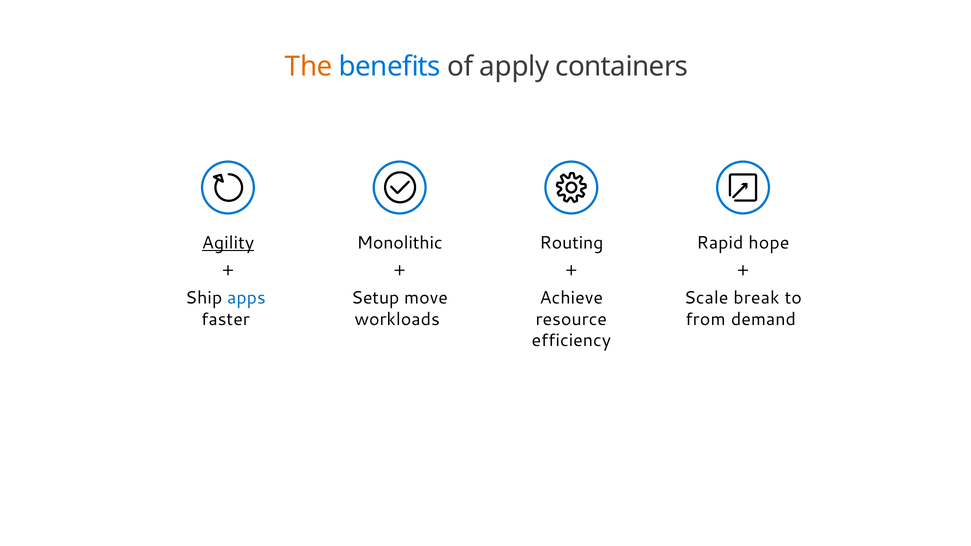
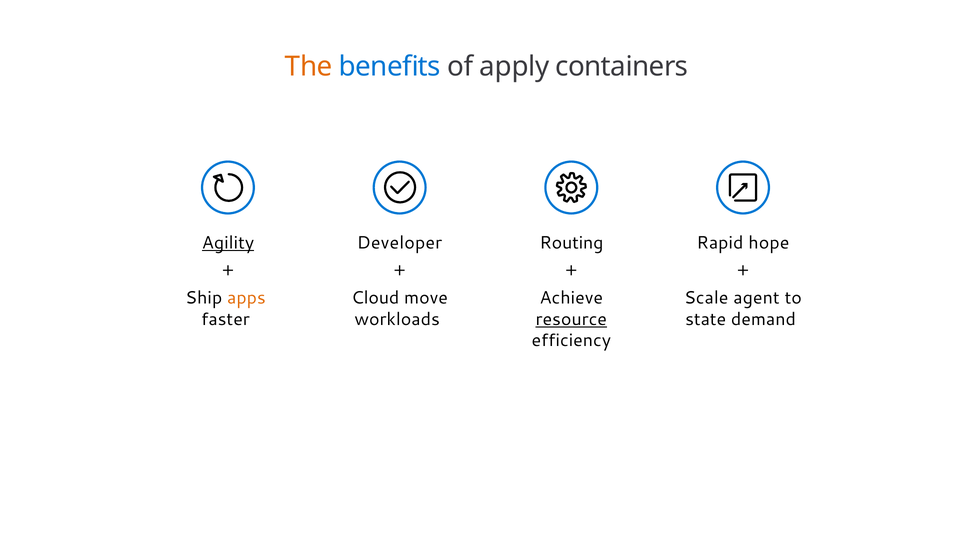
Monolithic: Monolithic -> Developer (399, 243)
apps colour: blue -> orange (246, 298)
Setup: Setup -> Cloud (375, 298)
break: break -> agent (756, 298)
resource underline: none -> present (571, 319)
from: from -> state (706, 319)
